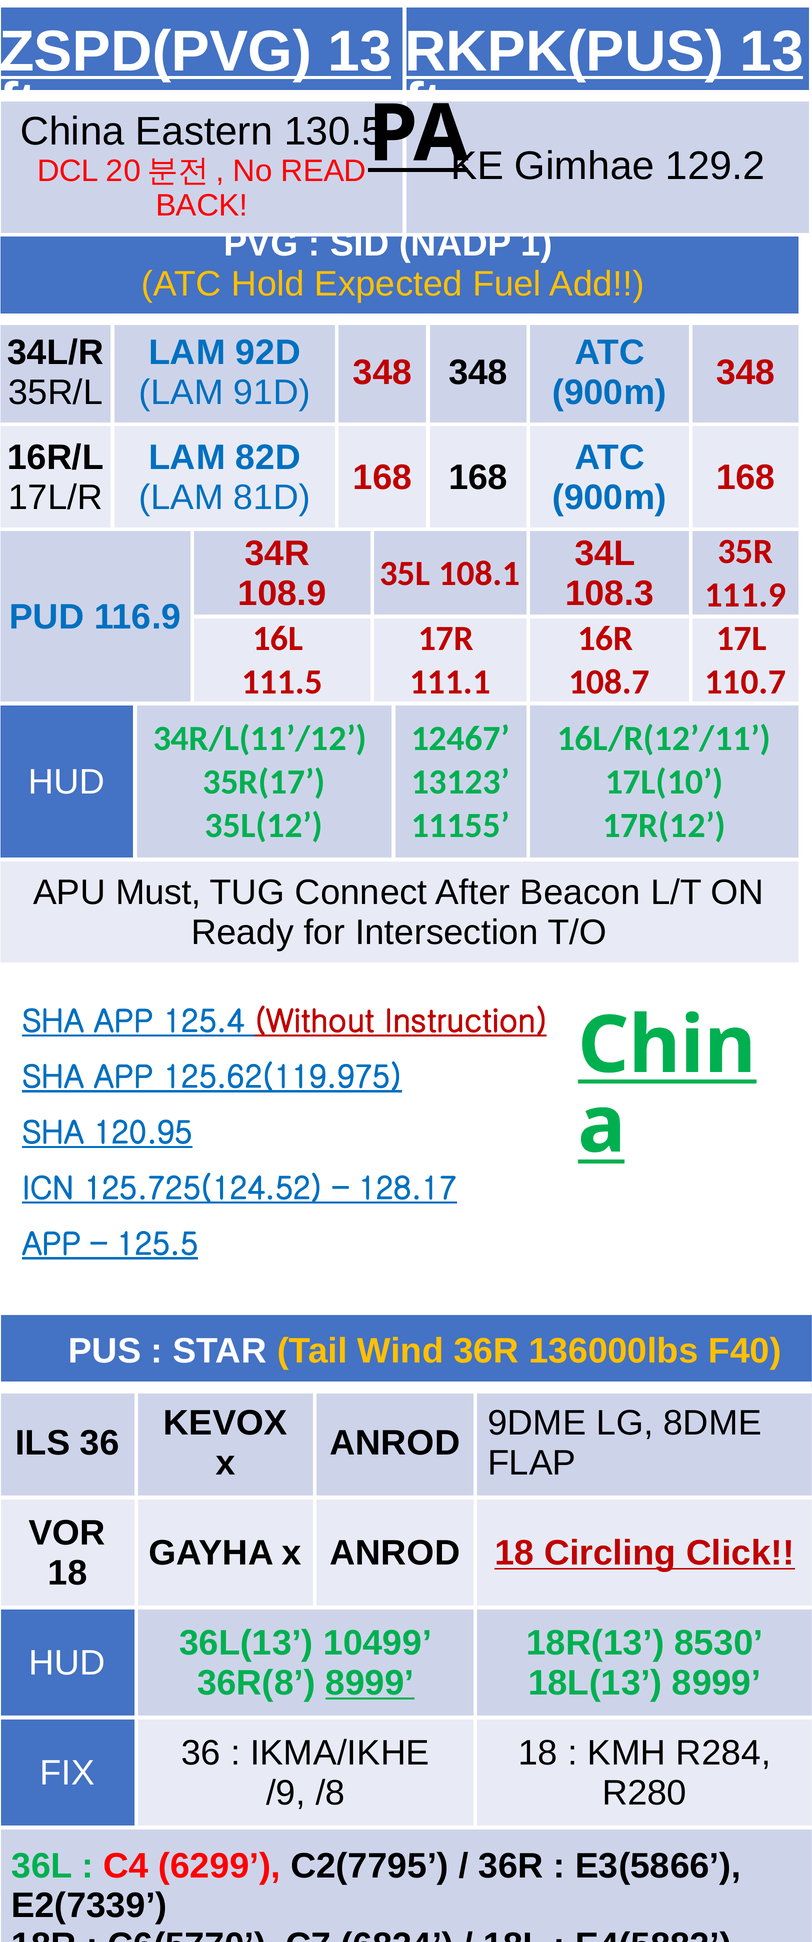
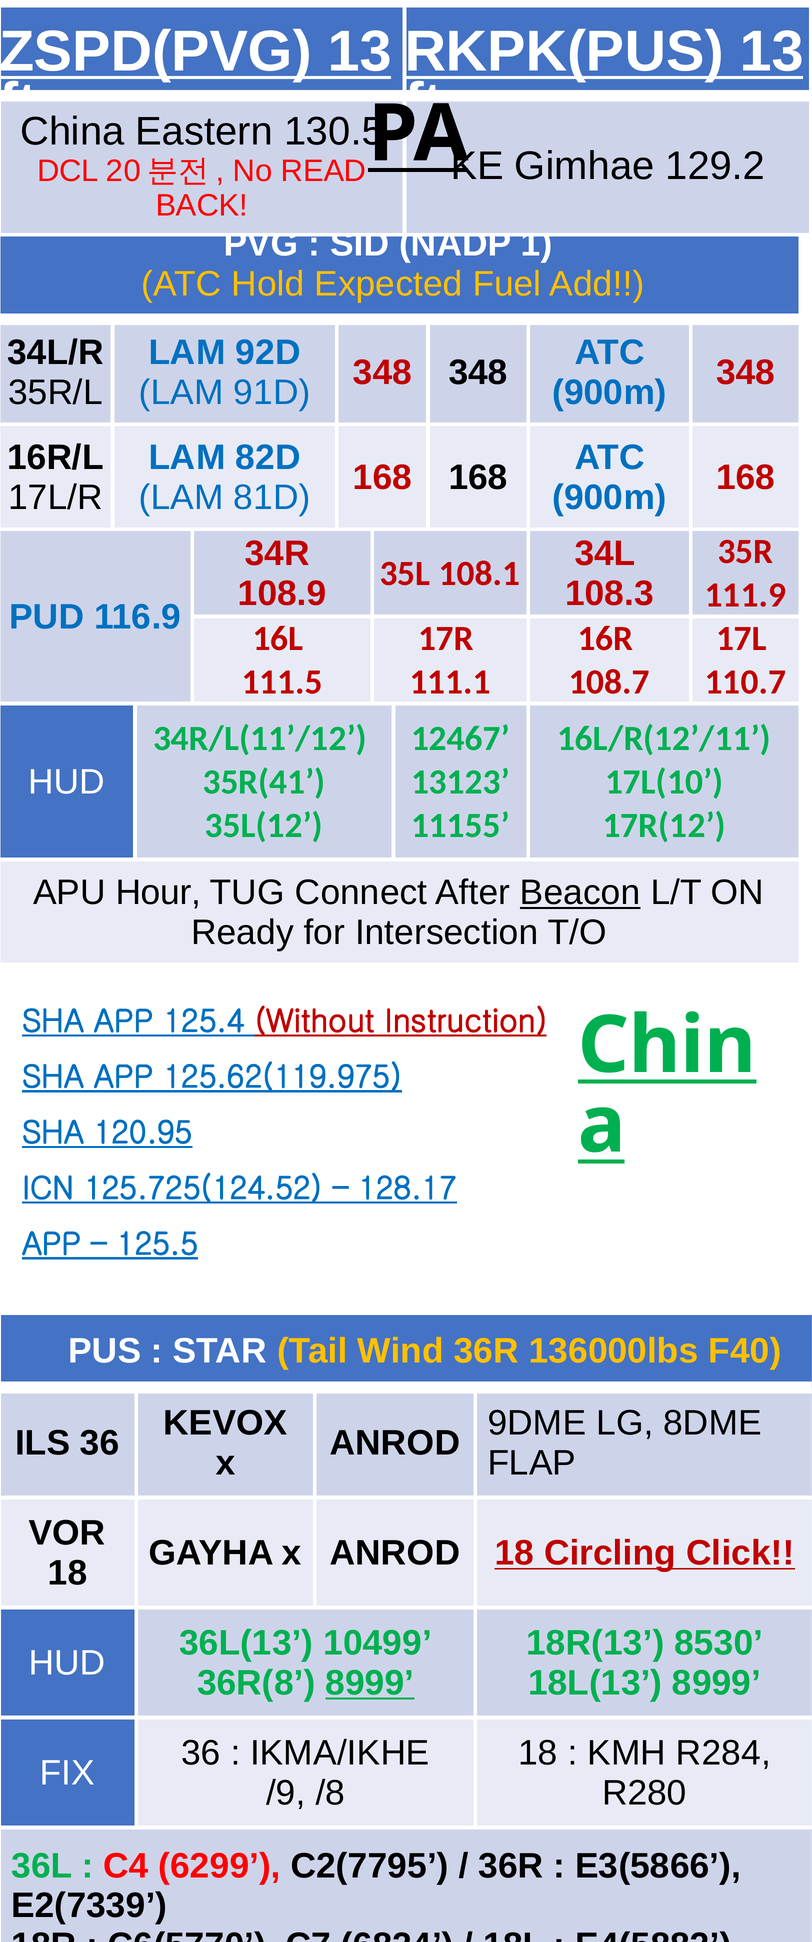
35R(17: 35R(17 -> 35R(41 (264, 782)
Must: Must -> Hour (158, 893)
Beacon underline: none -> present (580, 893)
